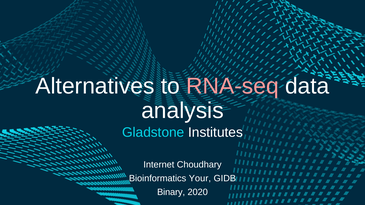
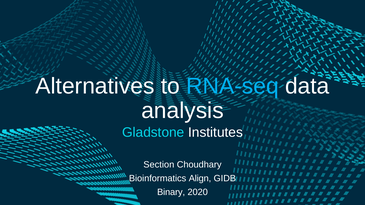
RNA-seq colour: pink -> light blue (232, 86)
Internet: Internet -> Section (159, 165)
Your: Your -> Align (200, 179)
